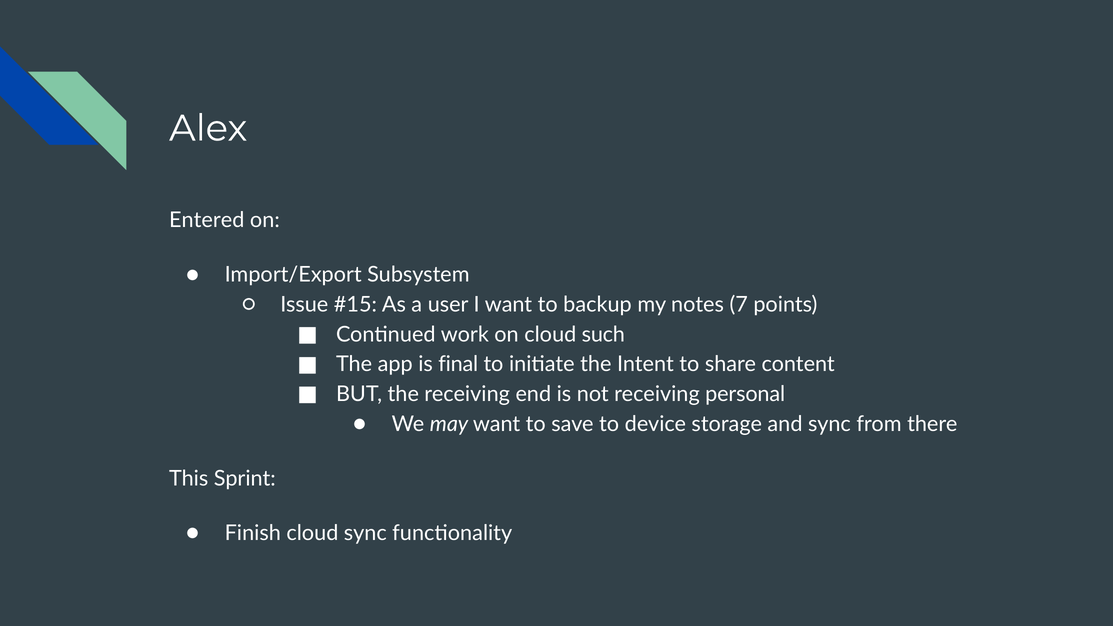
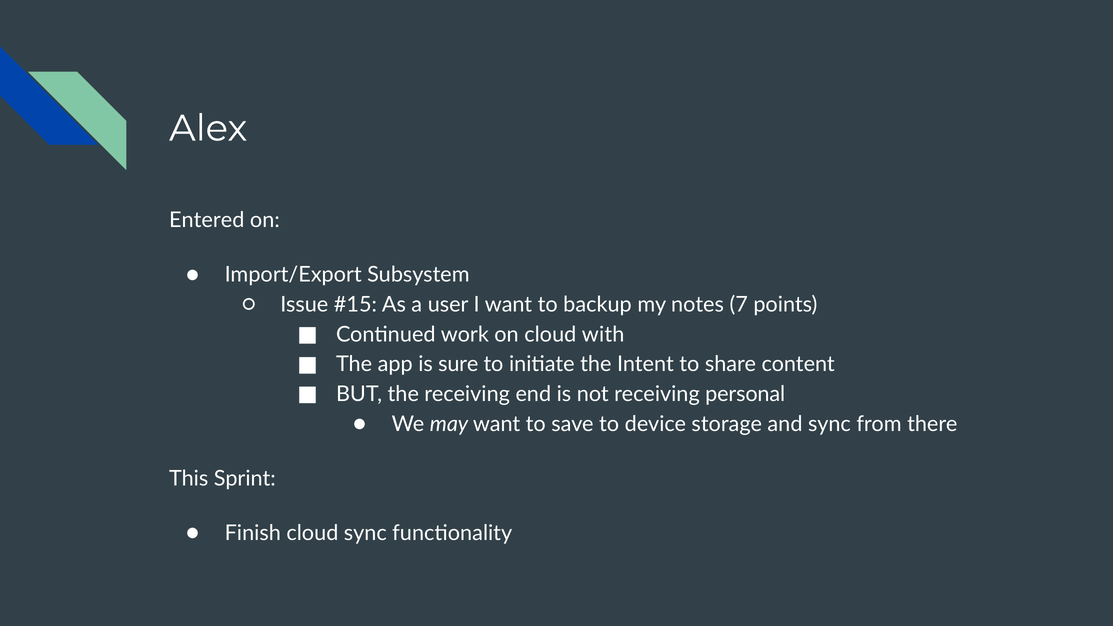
such: such -> with (603, 335)
final: final -> sure (458, 364)
